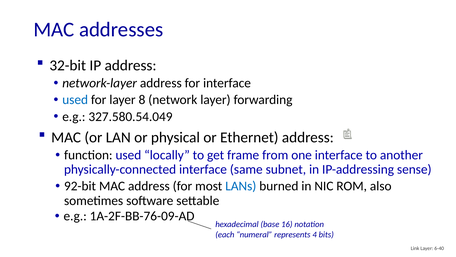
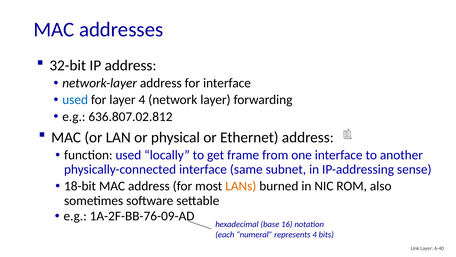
layer 8: 8 -> 4 (142, 100)
327.580.54.049: 327.580.54.049 -> 636.807.02.812 (130, 116)
92-bit: 92-bit -> 18-bit (80, 186)
LANs colour: blue -> orange (241, 186)
